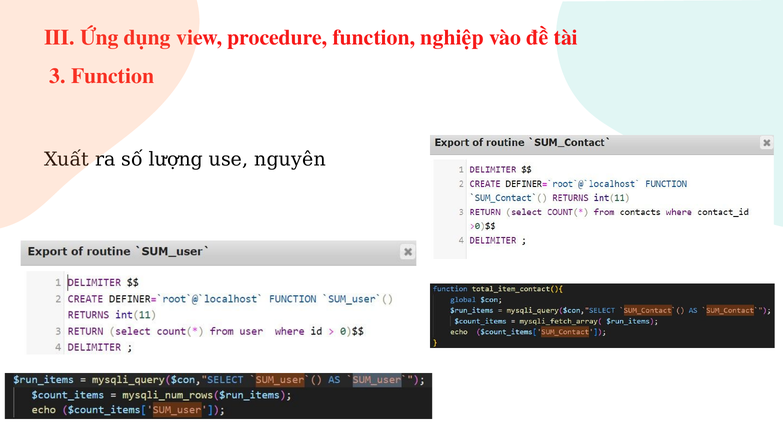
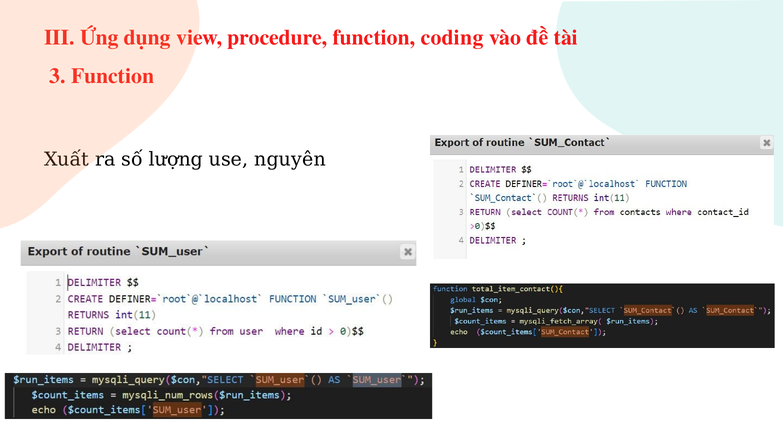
nghiệp: nghiệp -> coding (452, 37)
